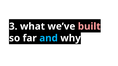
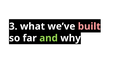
and colour: light blue -> light green (49, 38)
